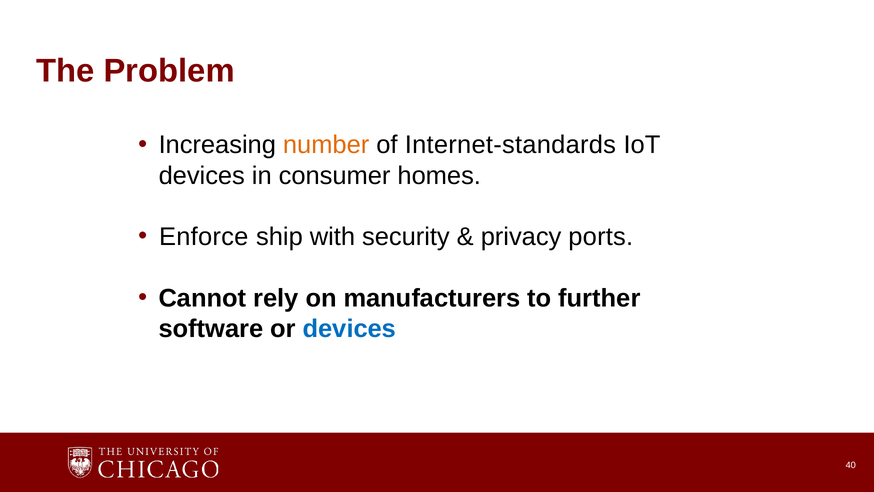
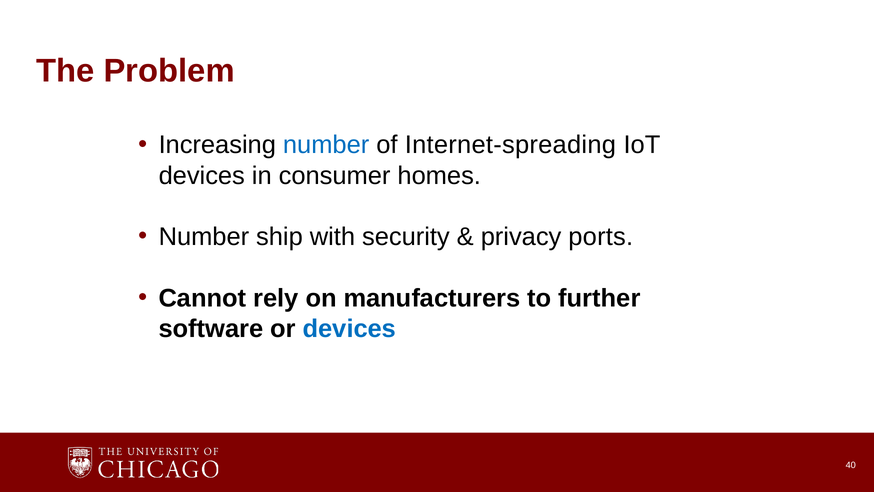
number colour: orange -> blue (326, 145)
Internet-standards: Internet-standards -> Internet-spreading (510, 145)
Enforce: Enforce -> Number (204, 237)
